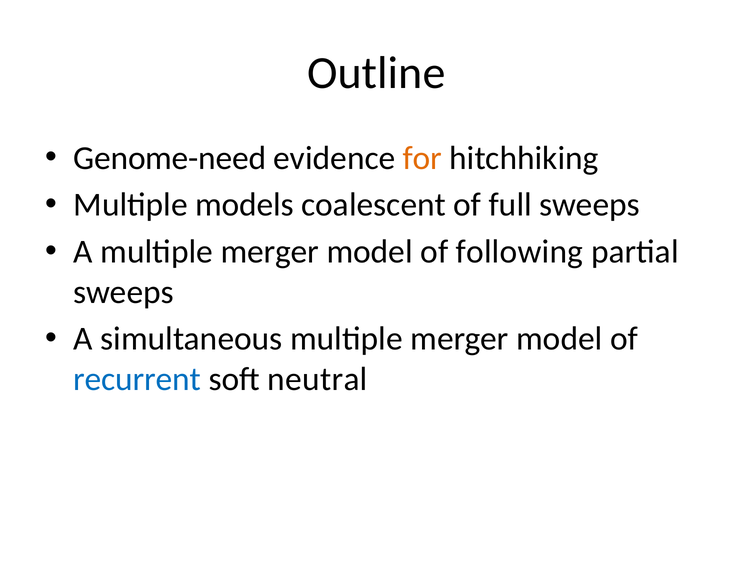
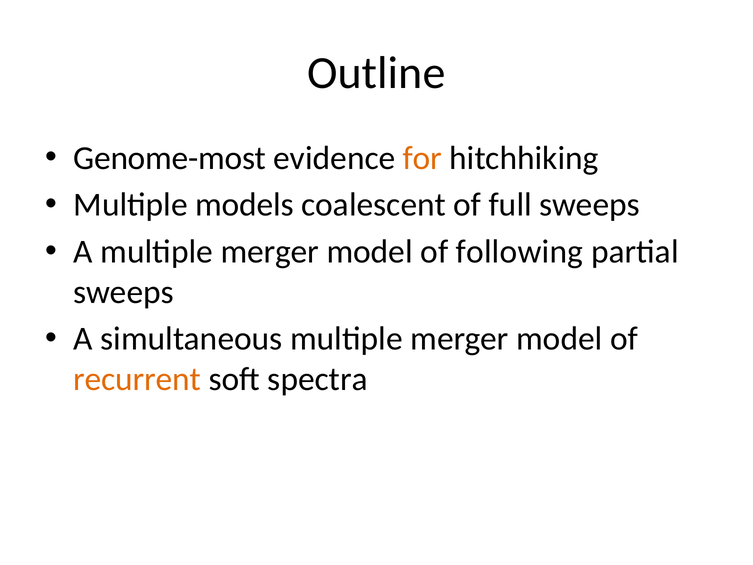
Genome-need: Genome-need -> Genome-most (170, 158)
recurrent colour: blue -> orange (137, 379)
neutral: neutral -> spectra (318, 379)
